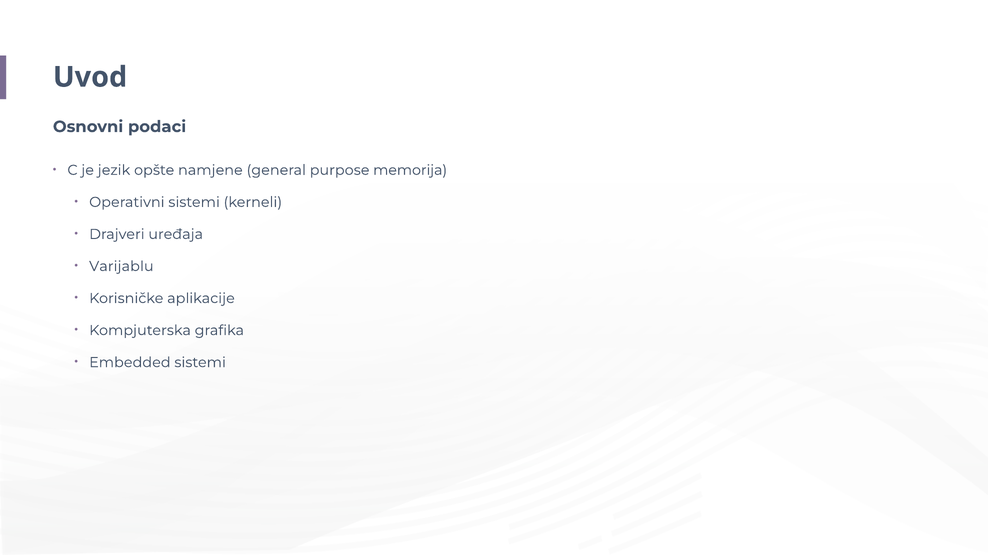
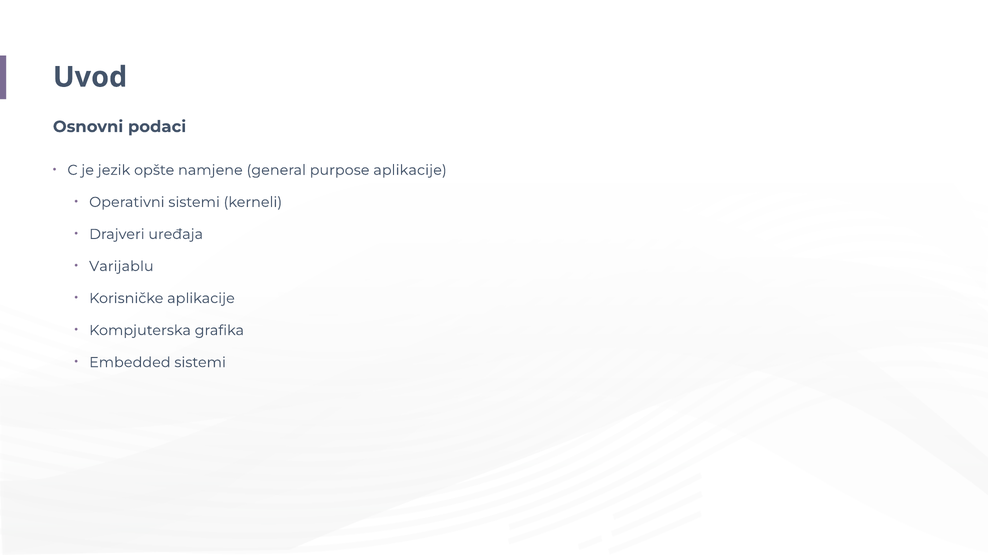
purpose memorija: memorija -> aplikacije (410, 170)
